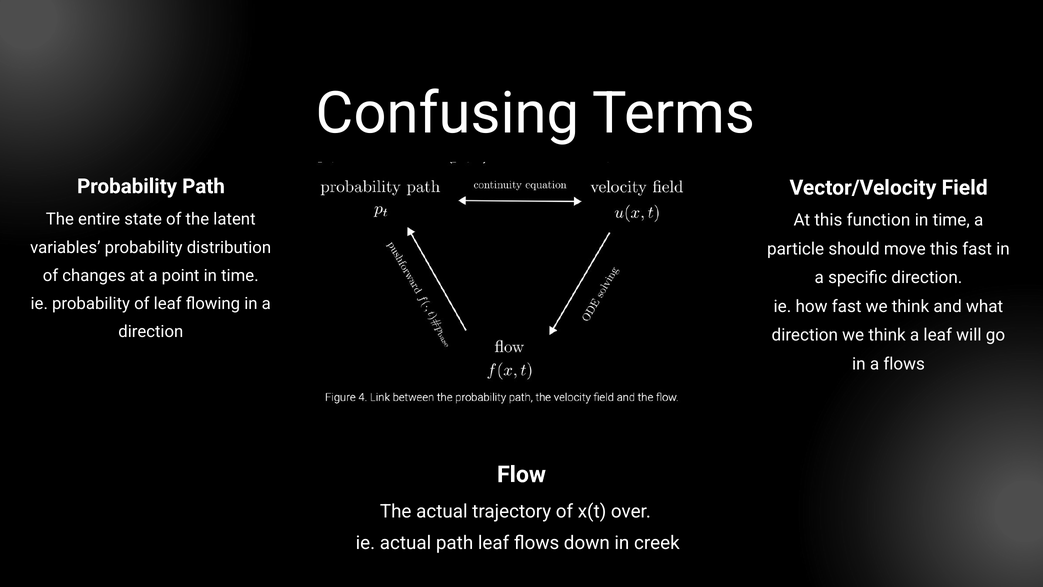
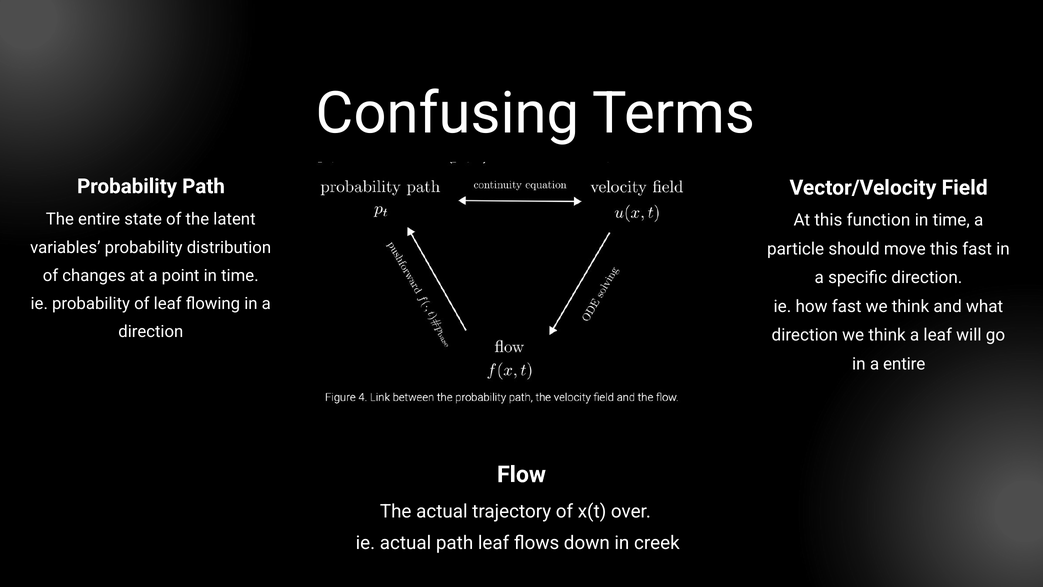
a flows: flows -> entire (904, 364)
